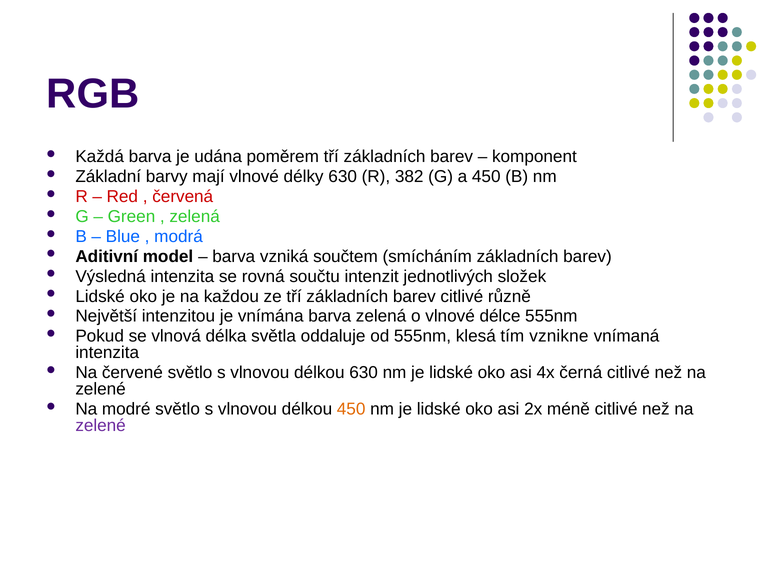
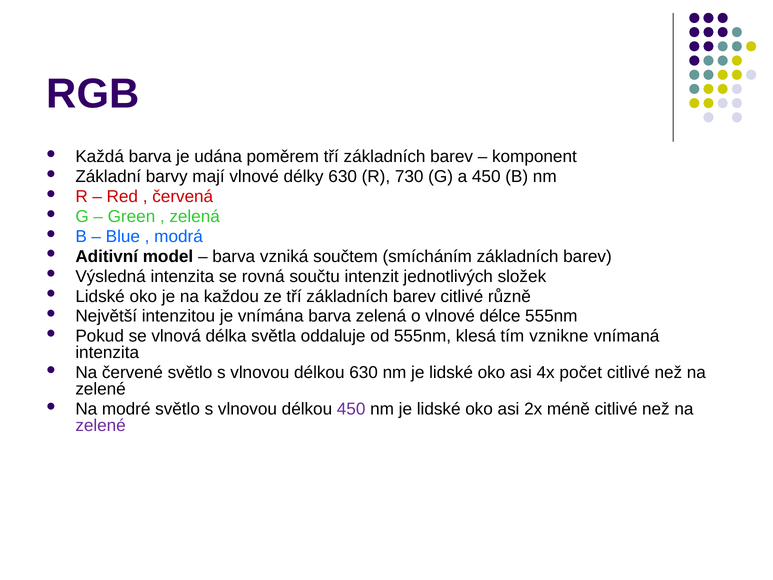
382: 382 -> 730 (409, 177)
černá: černá -> počet (581, 373)
450 colour: orange -> purple (351, 409)
